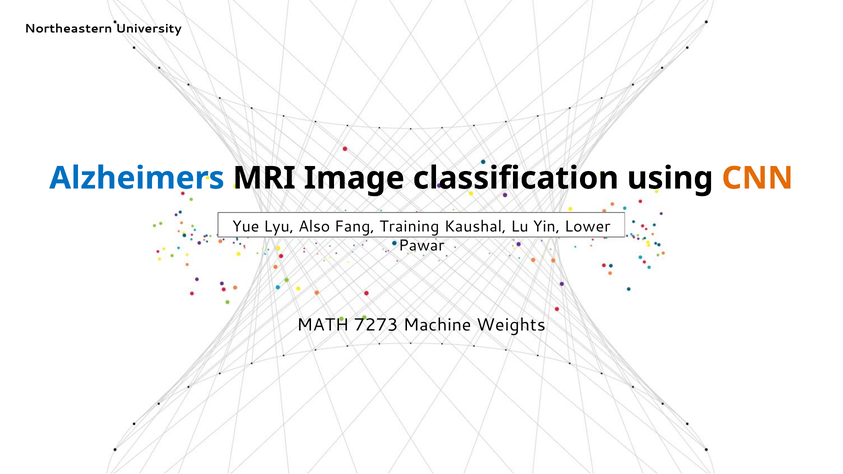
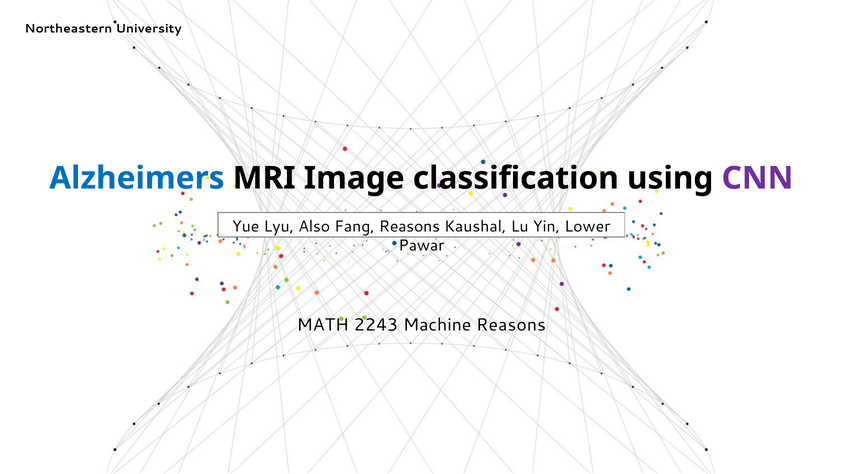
CNN colour: orange -> purple (757, 178)
Fang Training: Training -> Reasons (409, 226)
7273: 7273 -> 2243 (376, 325)
Machine Weights: Weights -> Reasons (511, 325)
